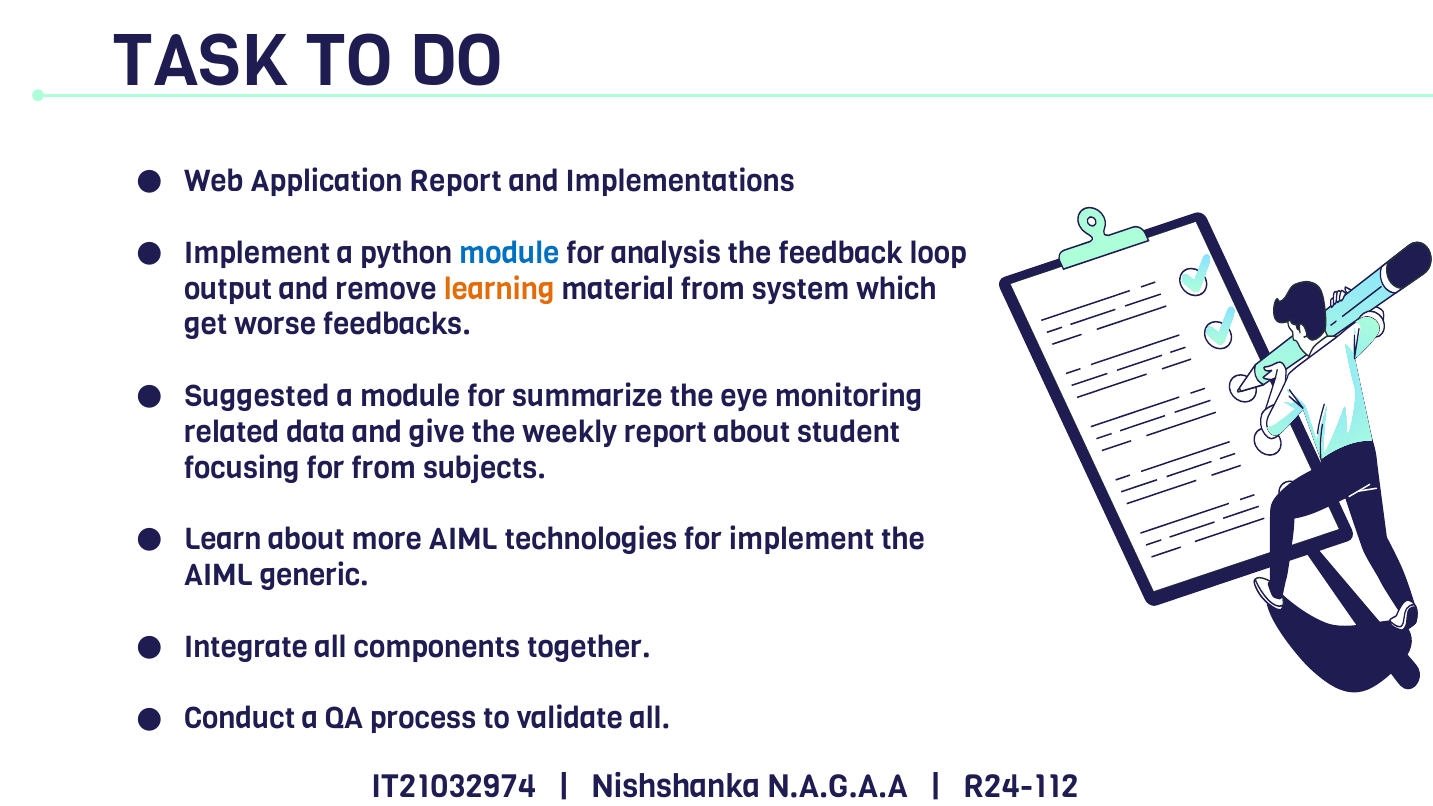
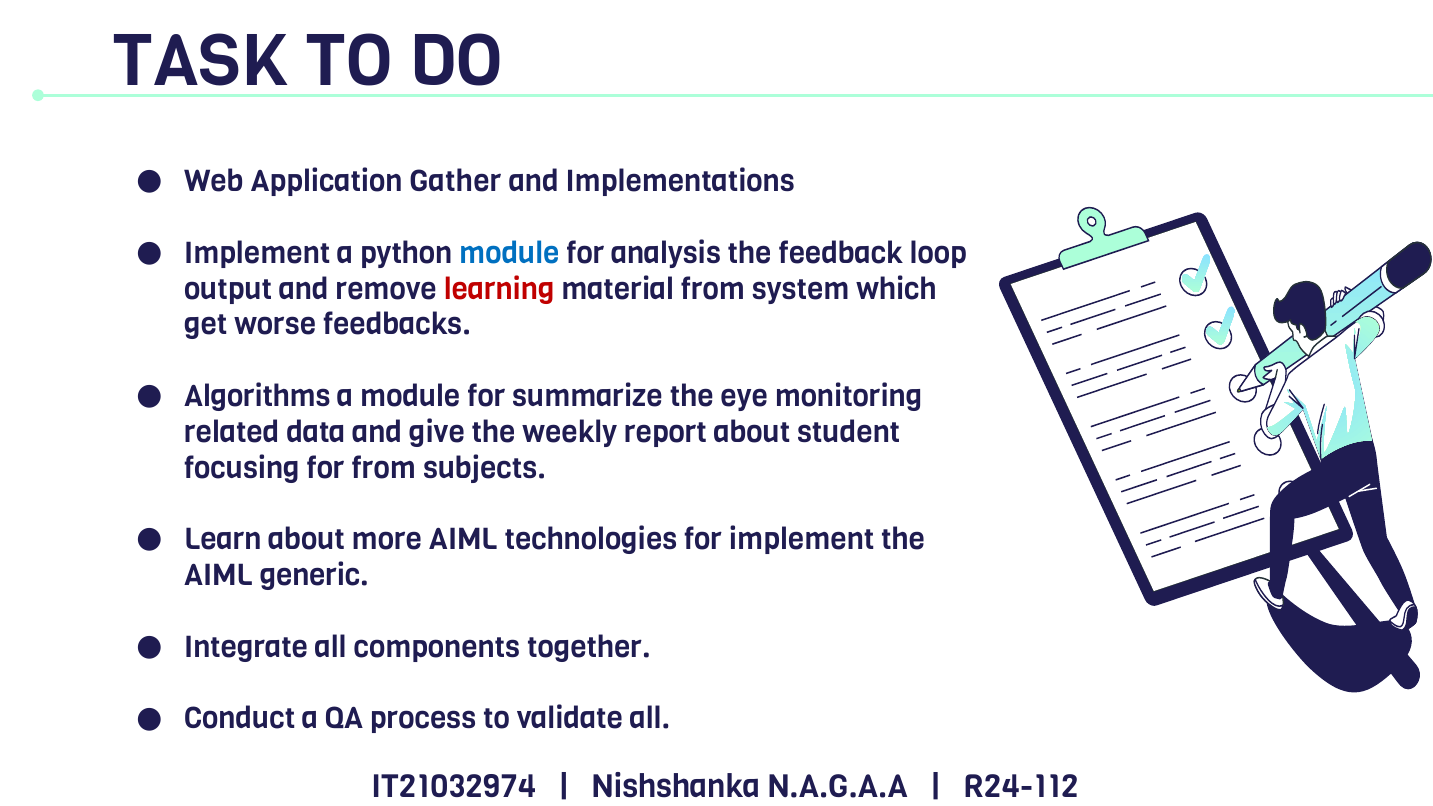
Application Report: Report -> Gather (456, 182)
learning colour: orange -> red (499, 289)
Suggested: Suggested -> Algorithms (257, 397)
